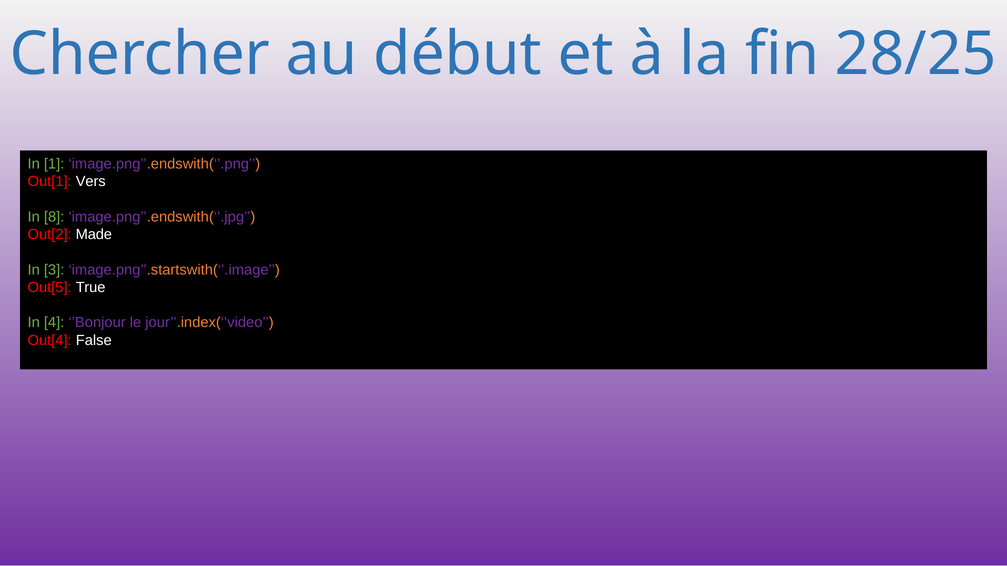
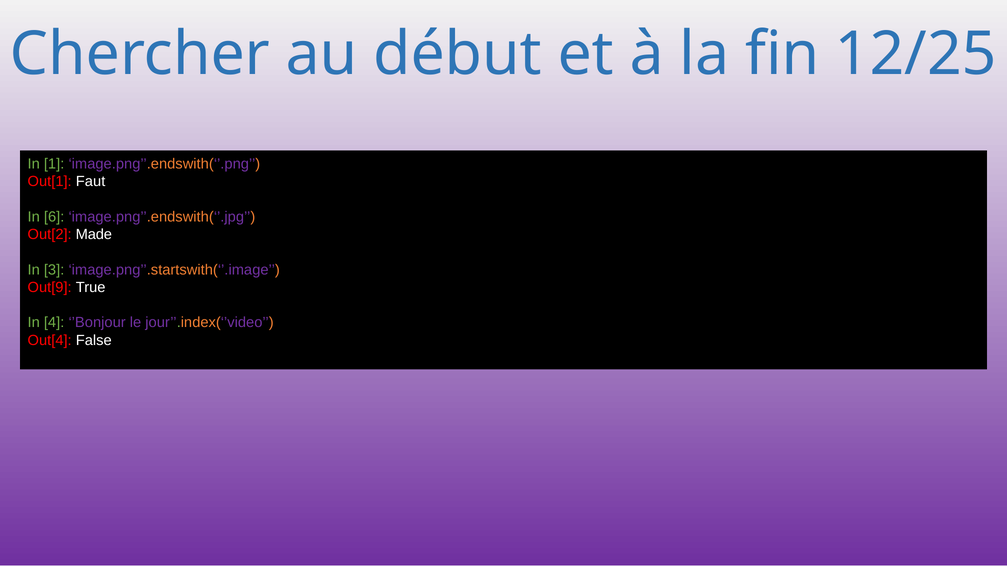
28/25: 28/25 -> 12/25 (916, 54)
Vers: Vers -> Faut (91, 182)
8: 8 -> 6 (54, 217)
Out[5: Out[5 -> Out[9 (50, 288)
